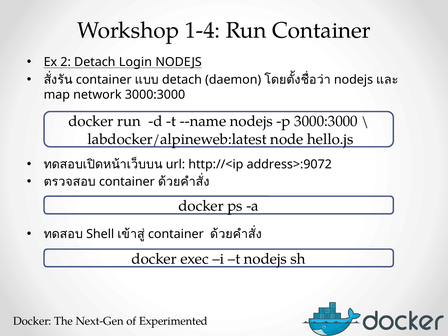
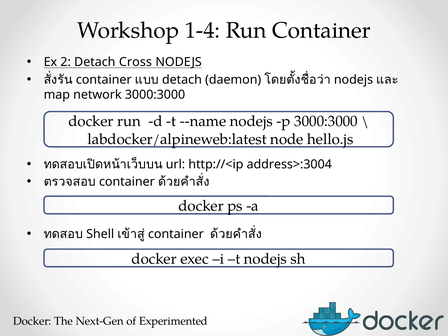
Login: Login -> Cross (135, 62)
address>:9072: address>:9072 -> address>:3004 (289, 164)
